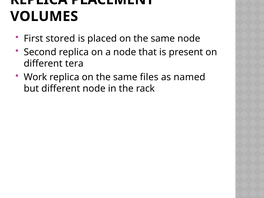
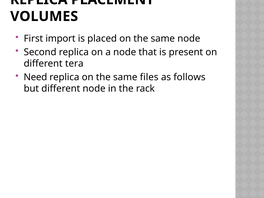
stored: stored -> import (60, 38)
Work: Work -> Need (35, 77)
named: named -> follows (189, 77)
